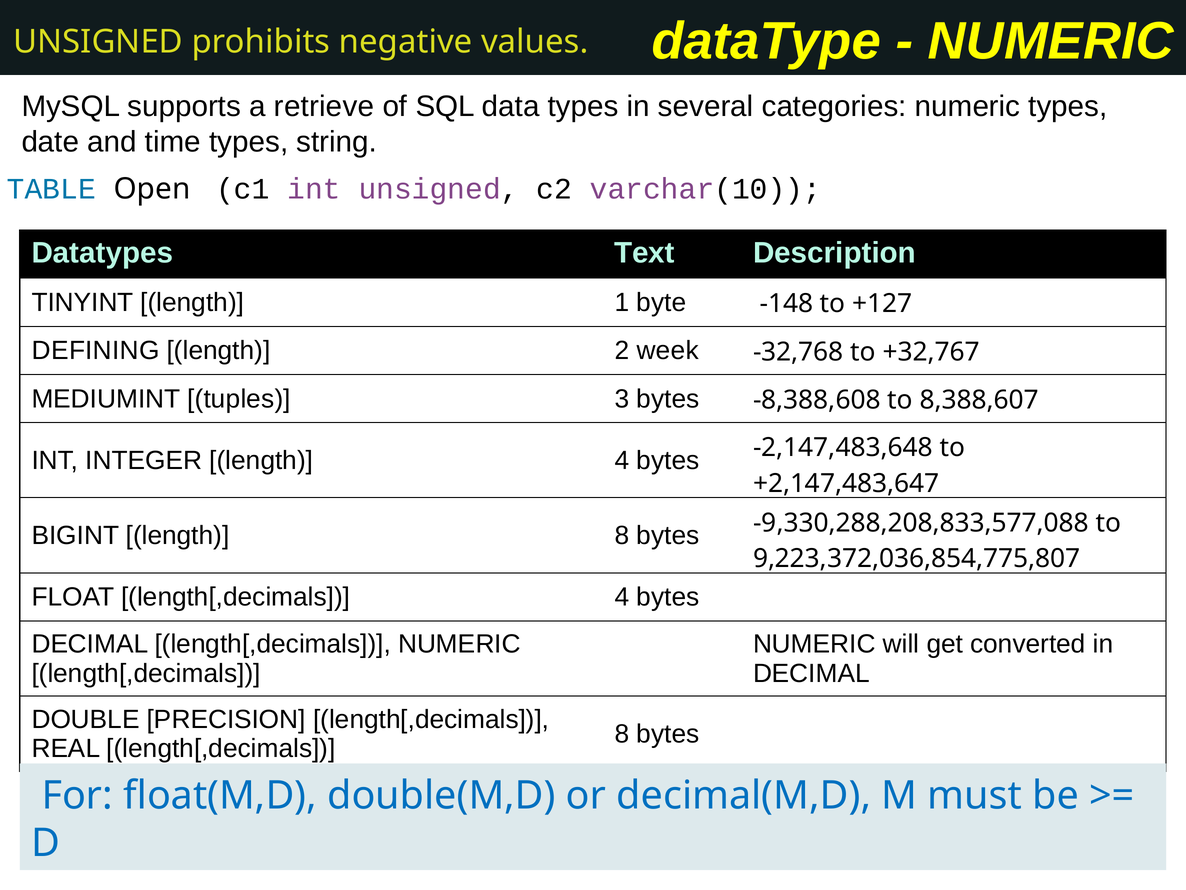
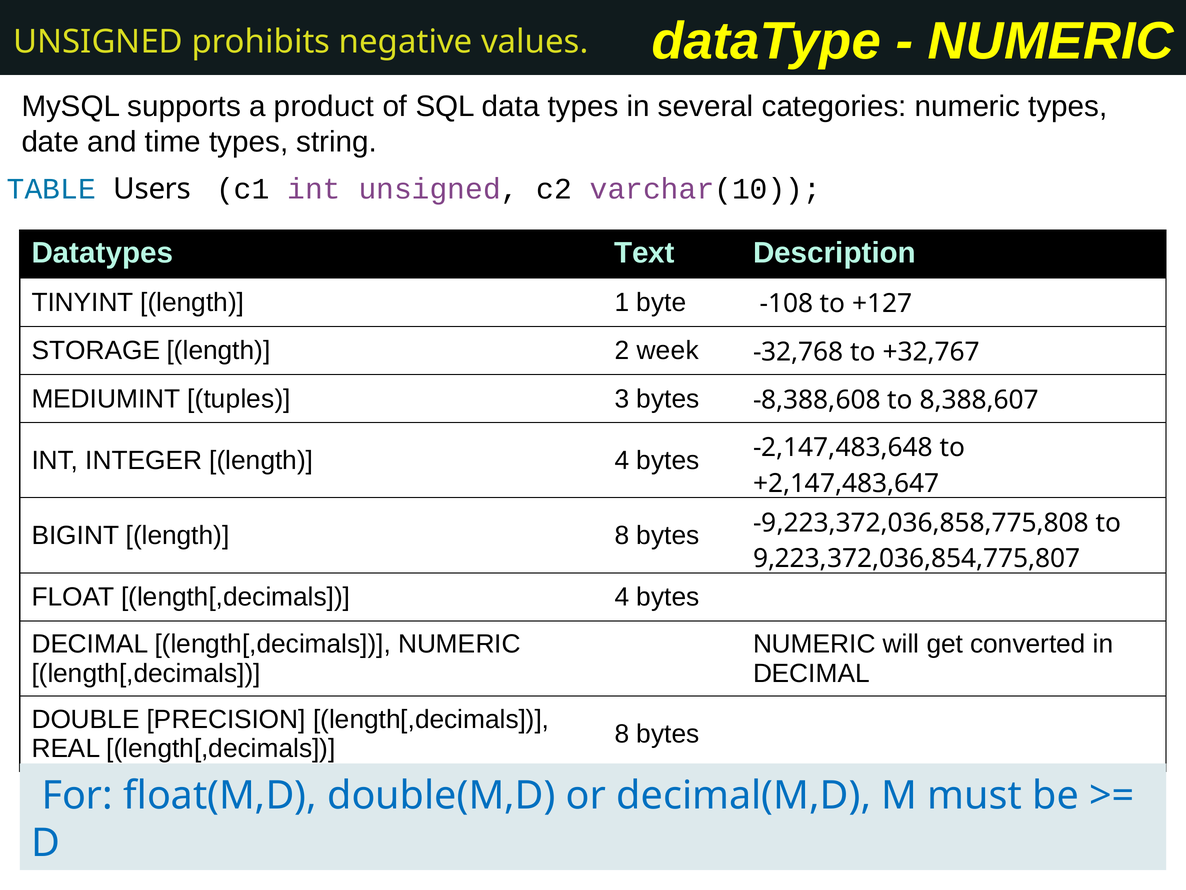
retrieve: retrieve -> product (324, 106)
Open: Open -> Users (152, 189)
-148: -148 -> -108 (787, 304)
DEFINING: DEFINING -> STORAGE (96, 351)
-9,330,288,208,833,577,088: -9,330,288,208,833,577,088 -> -9,223,372,036,858,775,808 (921, 523)
